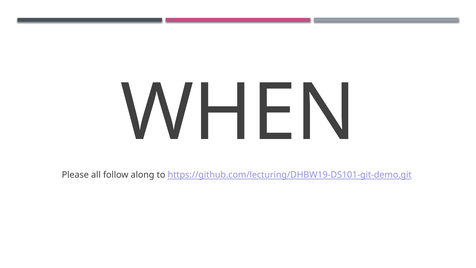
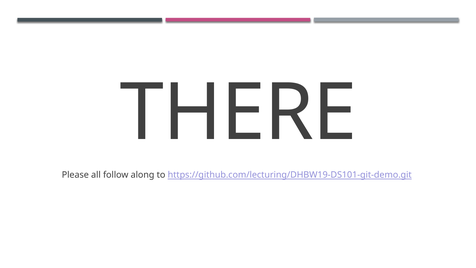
WHEN: WHEN -> THERE (238, 113)
